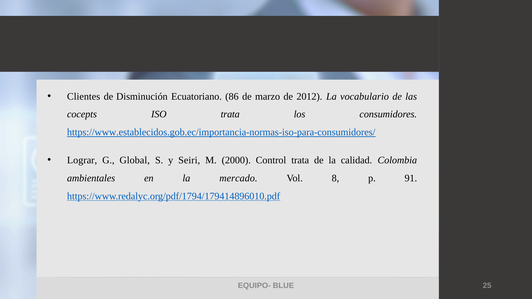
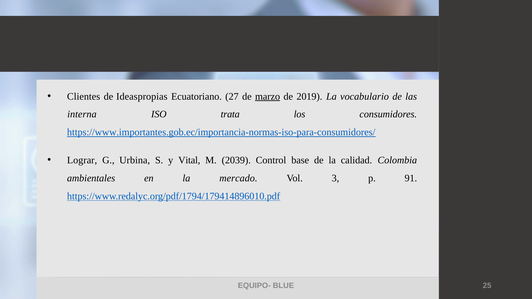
Disminución: Disminución -> Ideaspropias (142, 96)
86: 86 -> 27 (232, 96)
marzo underline: none -> present (268, 96)
2012: 2012 -> 2019 (309, 96)
cocepts: cocepts -> interna (82, 114)
https://www.establecidos.gob.ec/importancia-normas-iso-para-consumidores/: https://www.establecidos.gob.ec/importancia-normas-iso-para-consumidores/ -> https://www.importantes.gob.ec/importancia-normas-iso-para-consumidores/ (221, 132)
Global: Global -> Urbina (135, 160)
Seiri: Seiri -> Vital (189, 160)
2000: 2000 -> 2039 (236, 160)
Control trata: trata -> base (300, 160)
8: 8 -> 3 (335, 178)
